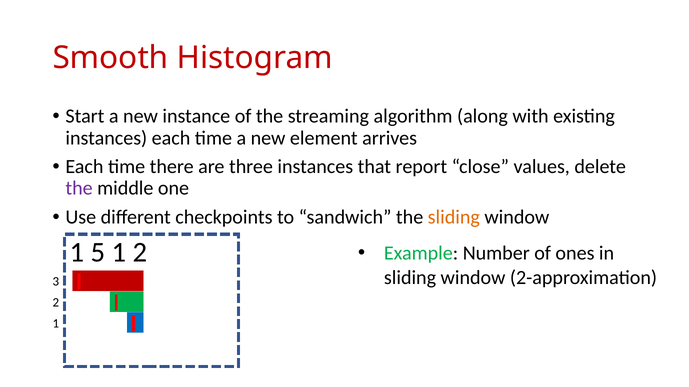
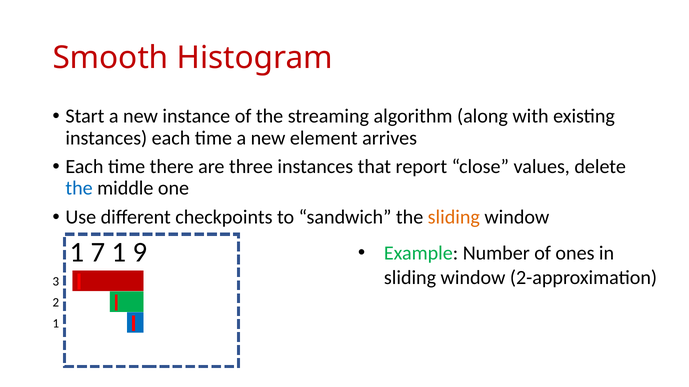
the colour: purple -> blue (79, 189)
5: 5 -> 7 (98, 253)
1 2: 2 -> 9 (140, 253)
